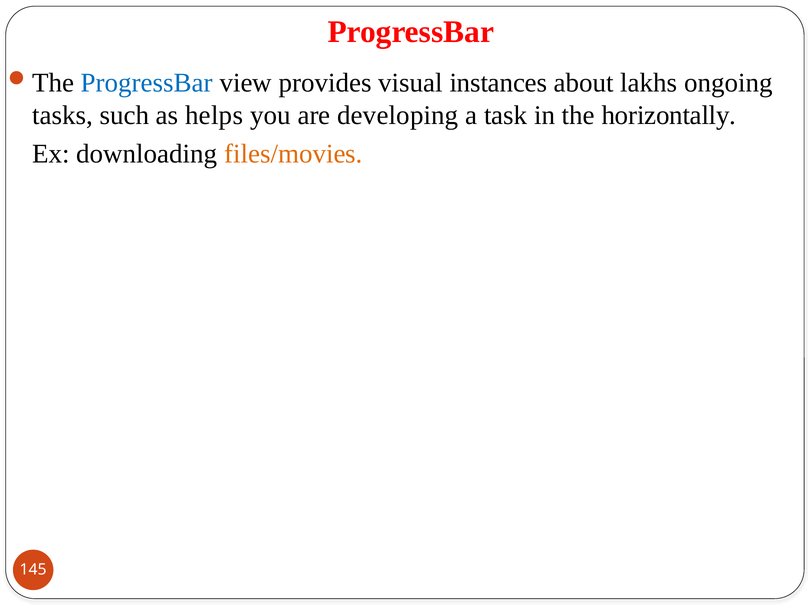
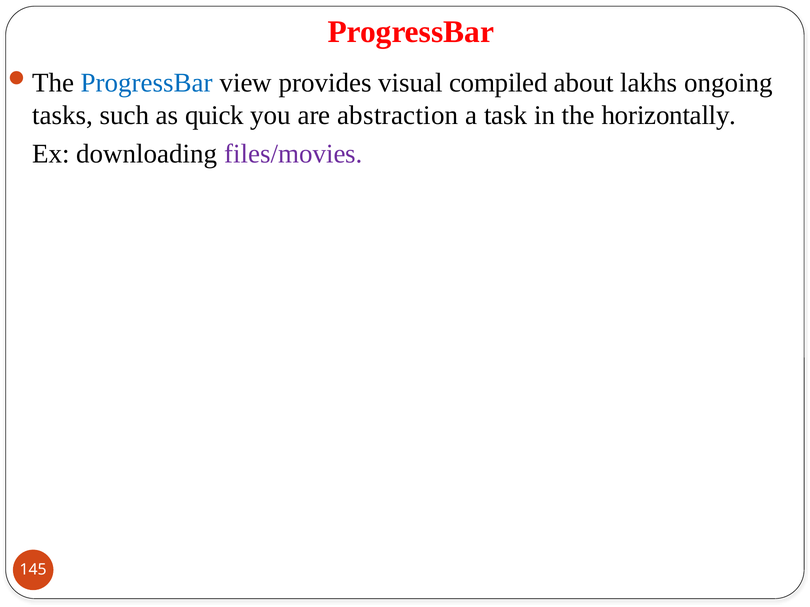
instances: instances -> compiled (498, 83)
helps: helps -> quick (214, 115)
developing: developing -> abstraction (398, 115)
files/movies colour: orange -> purple (293, 154)
